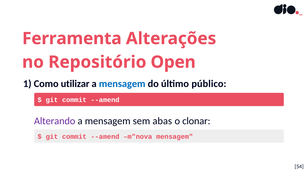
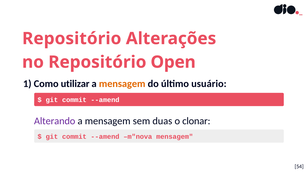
Ferramenta: Ferramenta -> Repositório (72, 39)
mensagem colour: blue -> orange (122, 84)
público: público -> usuário (209, 84)
abas: abas -> duas (162, 121)
